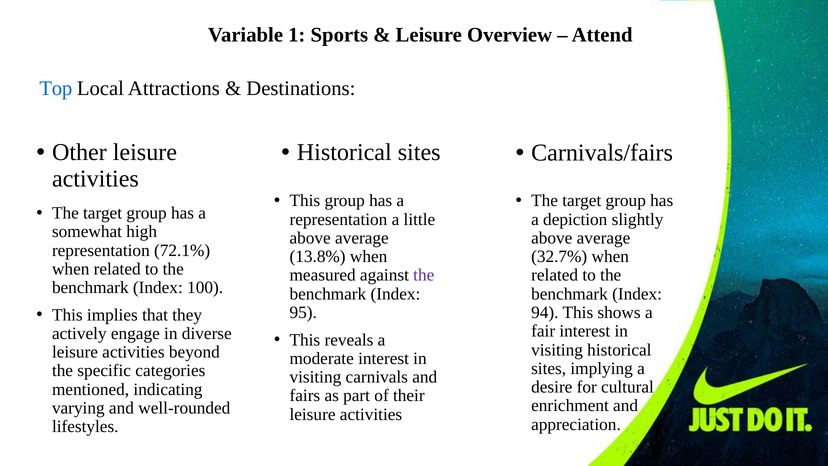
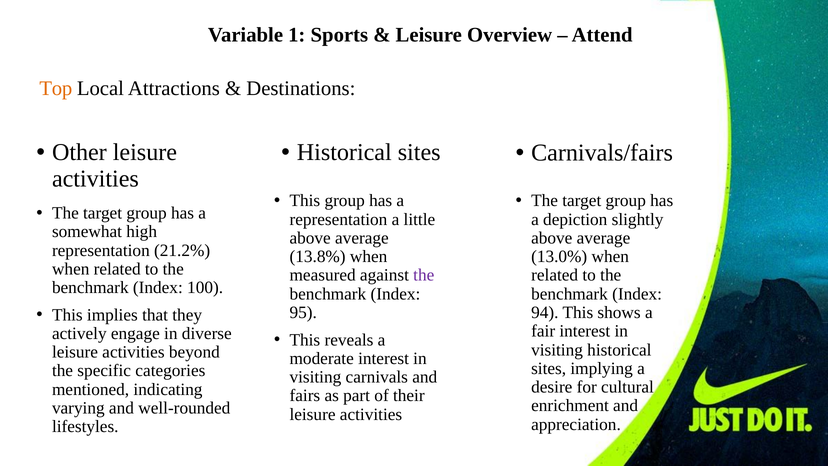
Top colour: blue -> orange (56, 88)
72.1%: 72.1% -> 21.2% (182, 250)
32.7%: 32.7% -> 13.0% (559, 256)
